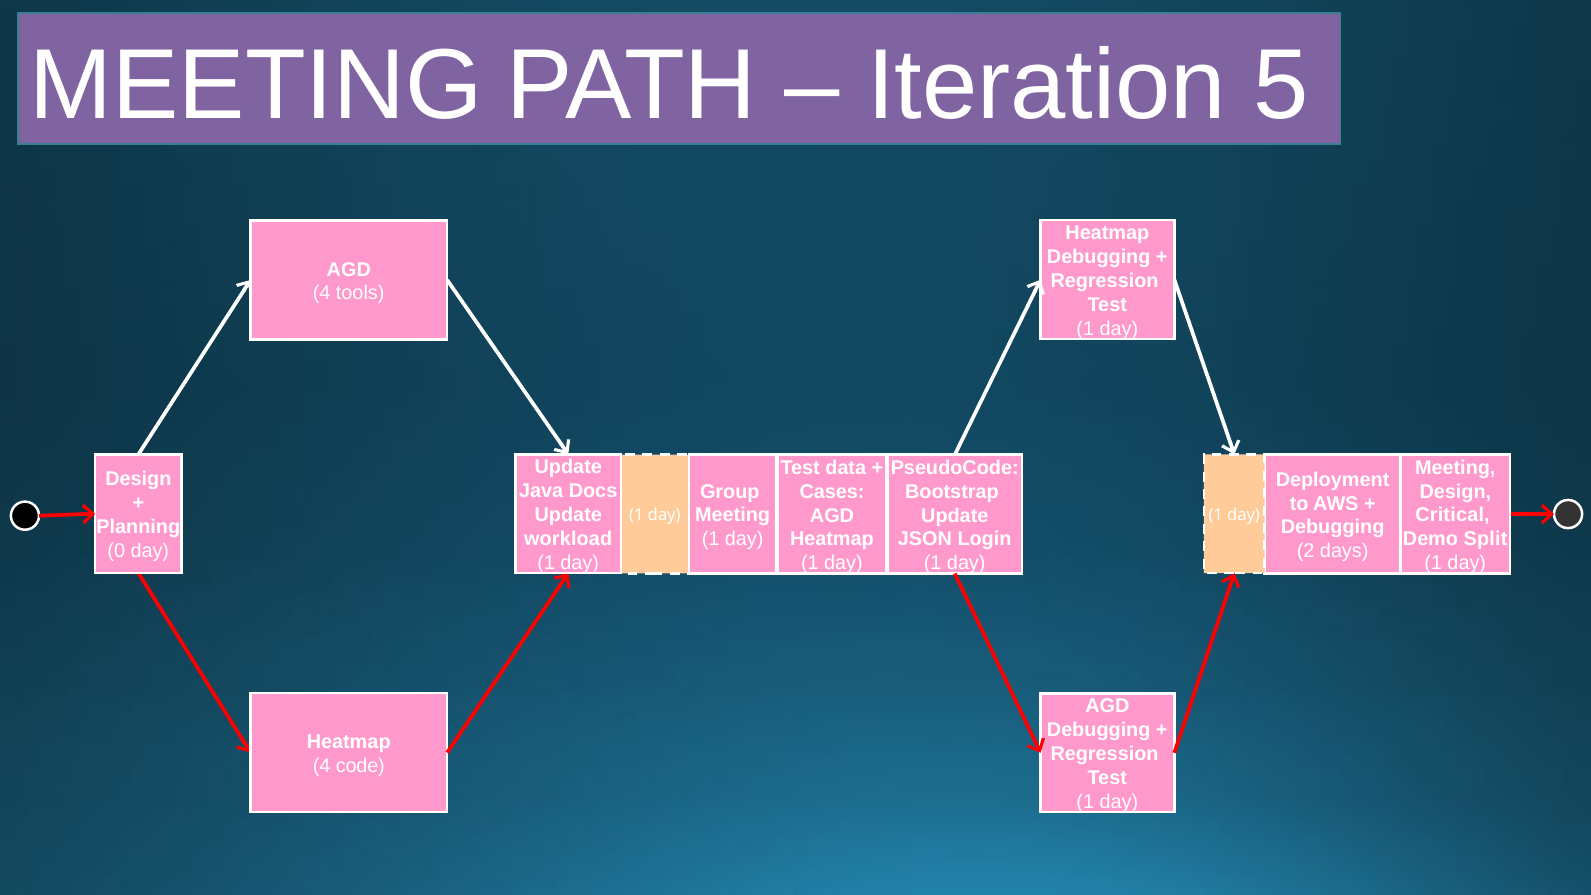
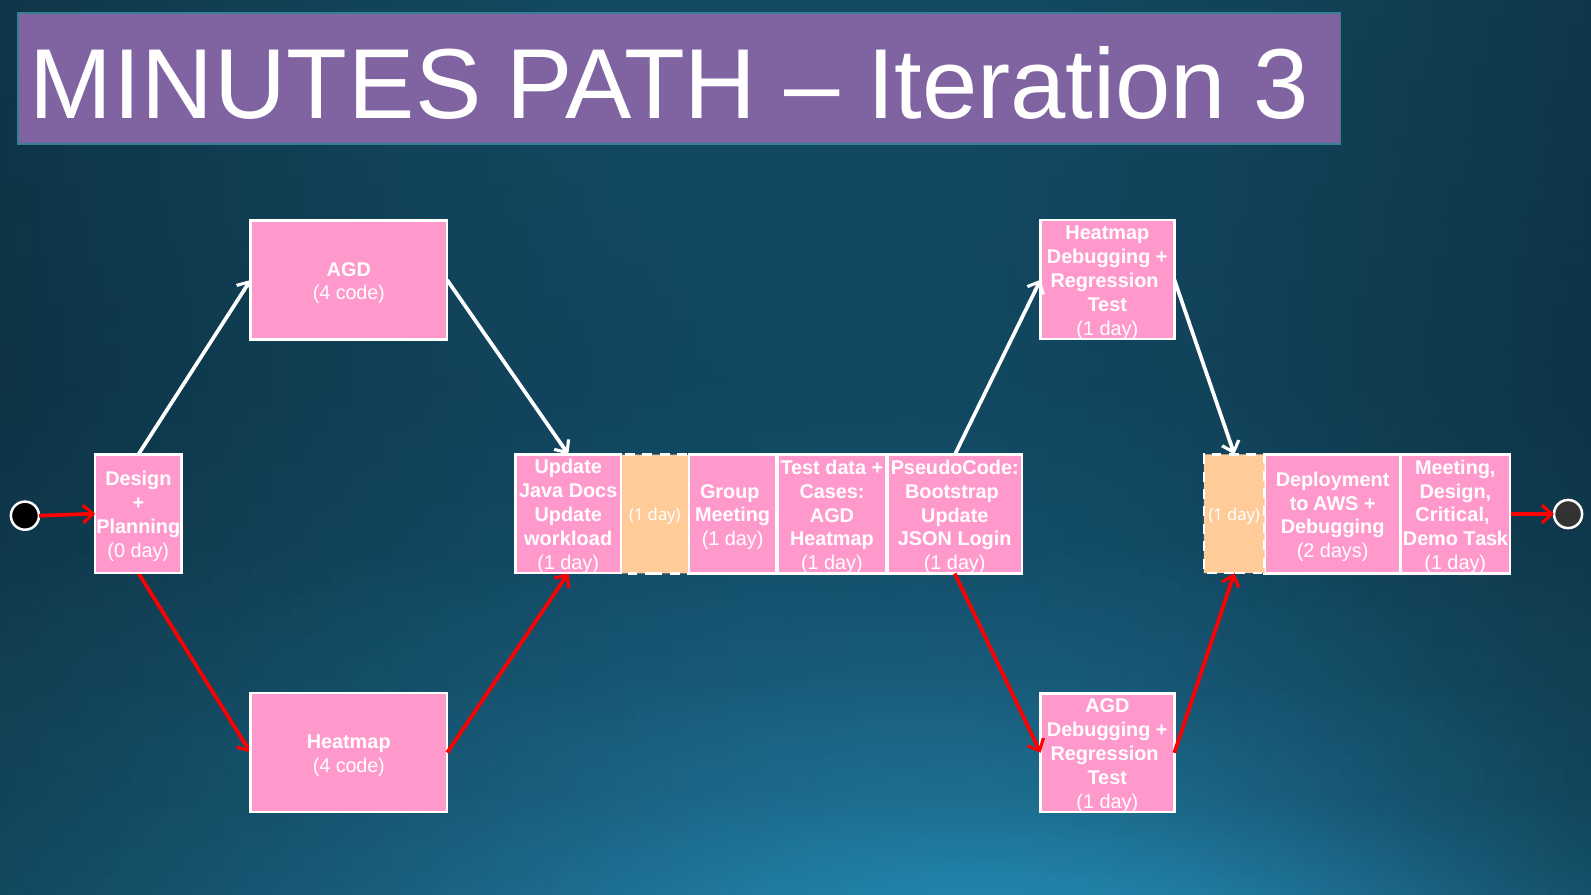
MEETING: MEETING -> MINUTES (256, 85)
5: 5 -> 3 (1281, 85)
tools: tools -> code (360, 293)
Split: Split -> Task (1486, 539)
